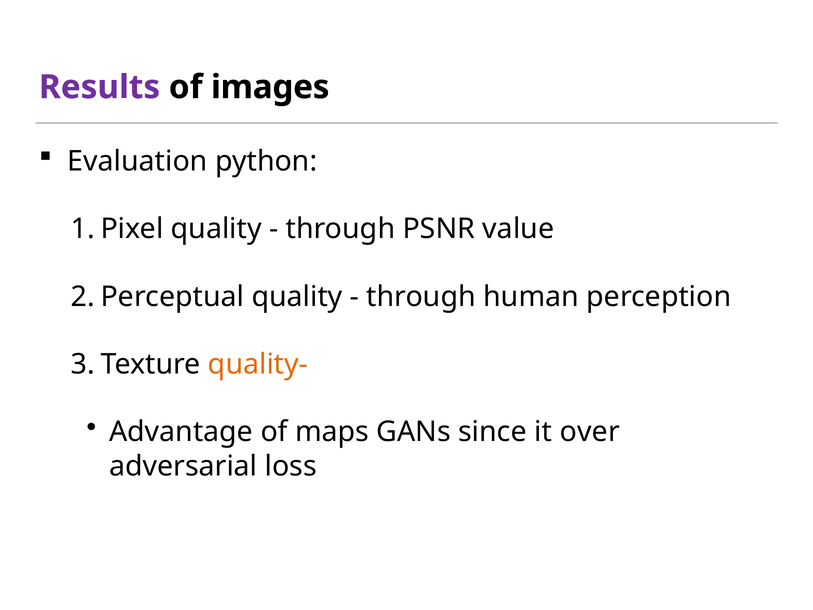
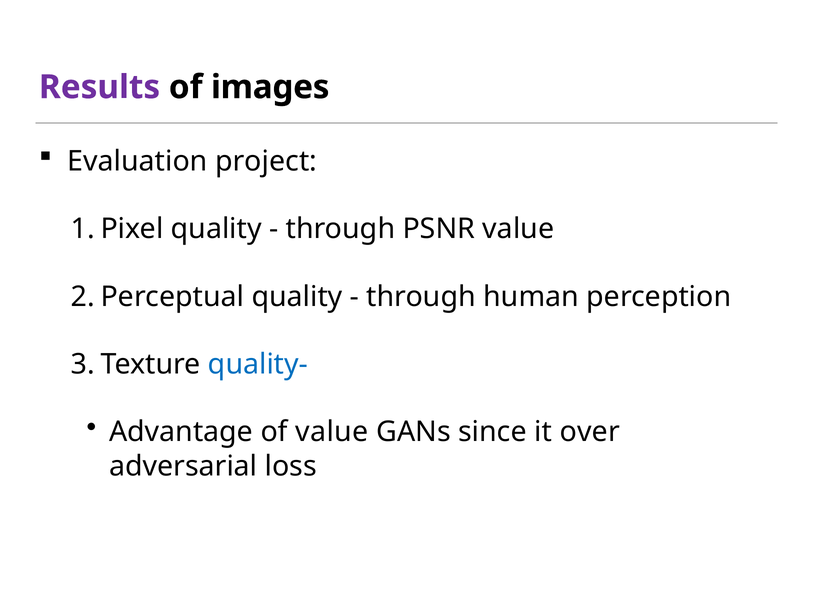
python: python -> project (266, 161)
quality- colour: orange -> blue (258, 364)
of maps: maps -> value (332, 432)
